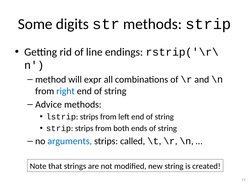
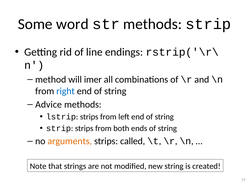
digits: digits -> word (72, 24)
expr: expr -> imer (93, 80)
arguments colour: blue -> orange (70, 142)
